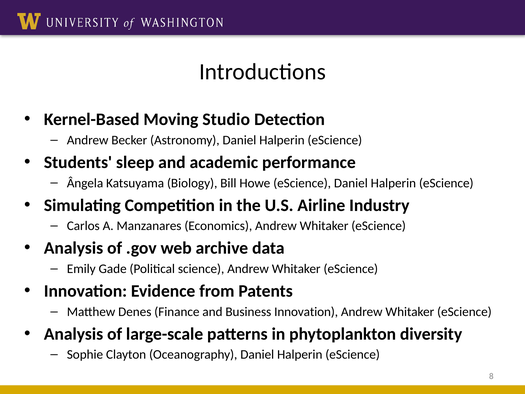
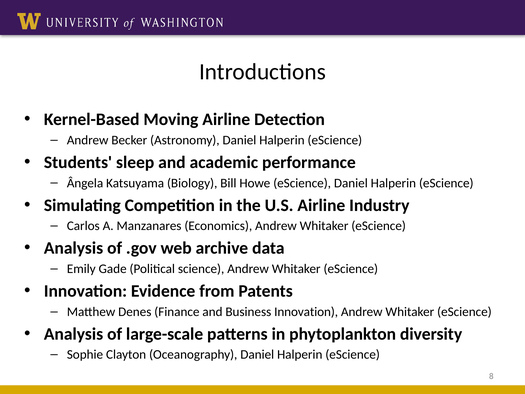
Moving Studio: Studio -> Airline (226, 119)
